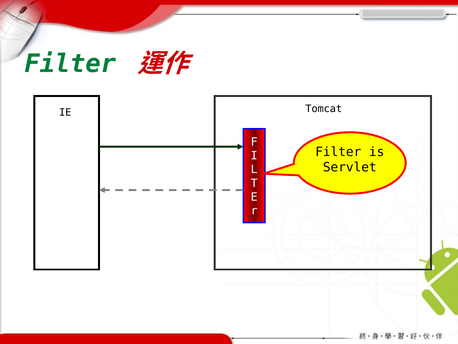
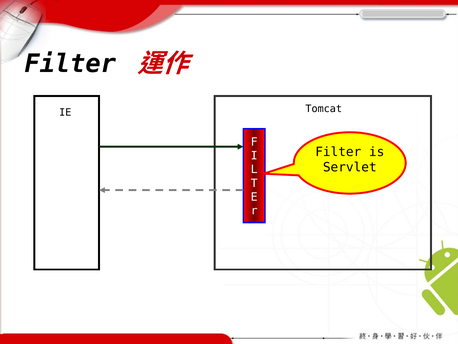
Filter colour: green -> black (70, 64)
